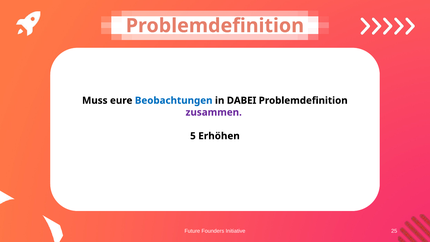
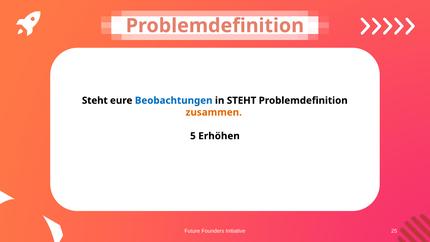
Muss: Muss -> Steht (95, 100)
in DABEI: DABEI -> STEHT (242, 100)
zusammen colour: purple -> orange (214, 112)
